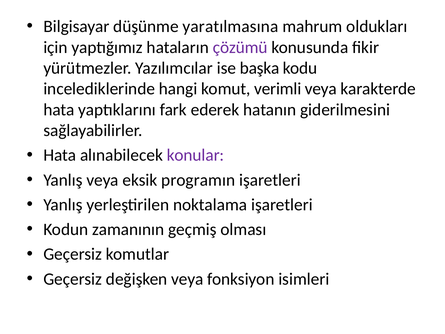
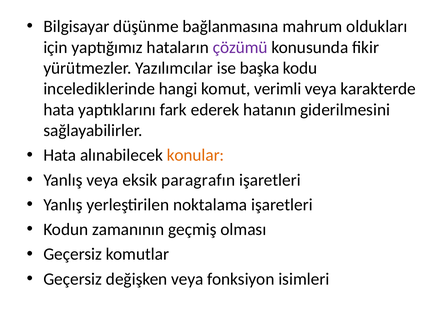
yaratılmasına: yaratılmasına -> bağlanmasına (231, 27)
konular colour: purple -> orange (196, 155)
programın: programın -> paragrafın (198, 180)
